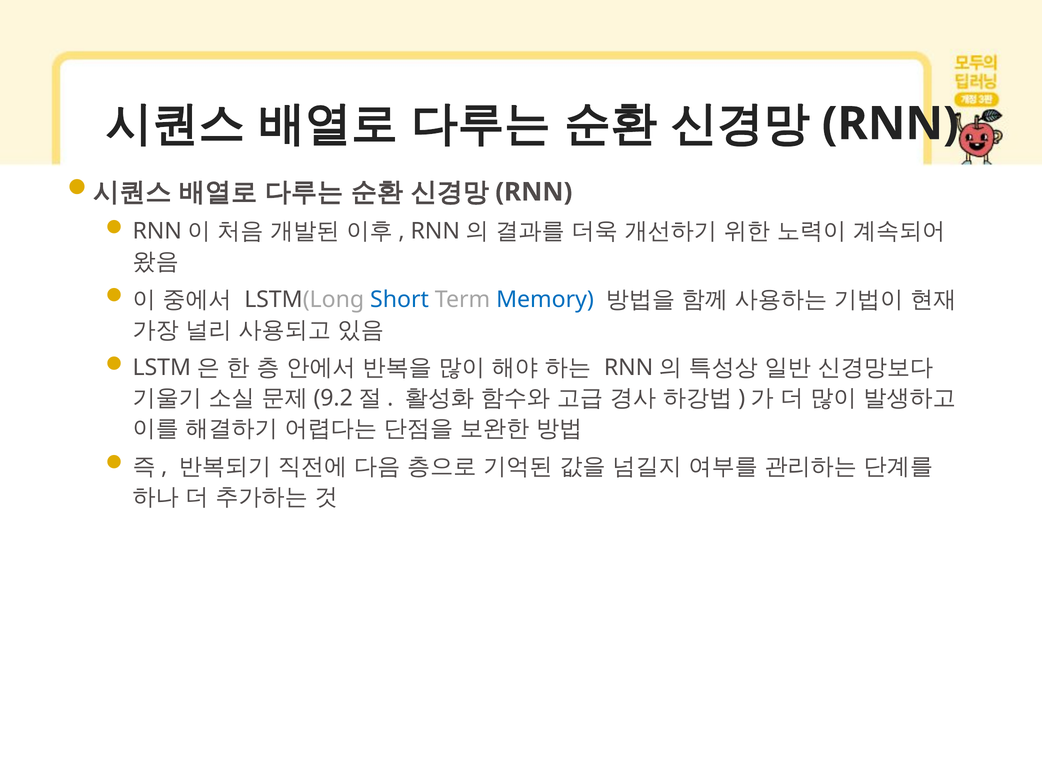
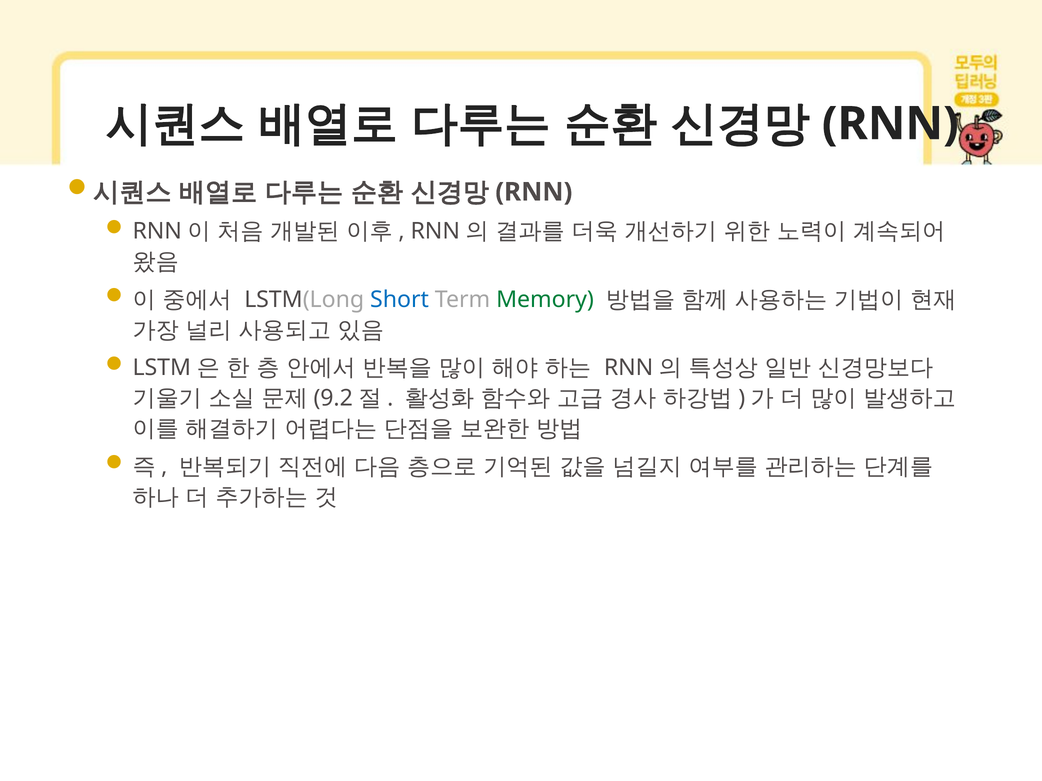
Memory colour: blue -> green (545, 300)
